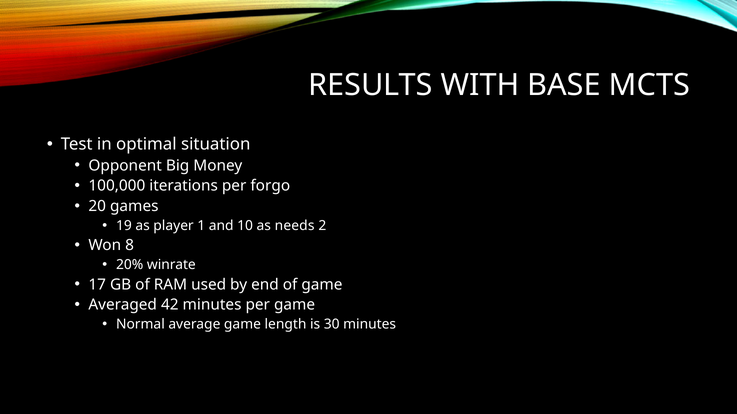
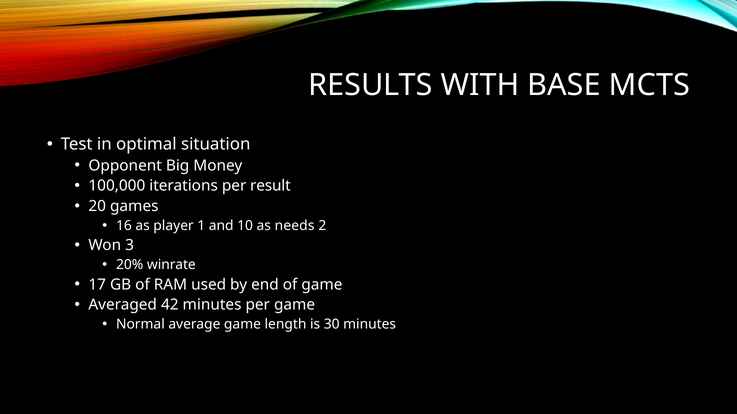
forgo: forgo -> result (270, 186)
19: 19 -> 16 (124, 226)
8: 8 -> 3 (130, 246)
